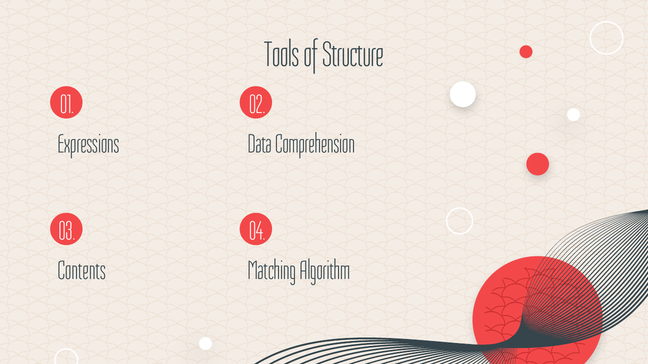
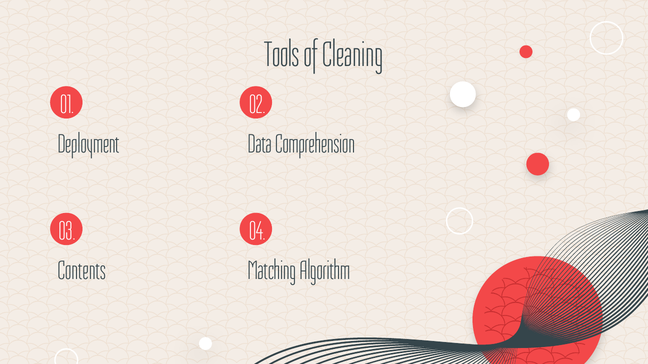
Structure: Structure -> Cleaning (353, 54)
Expressions: Expressions -> Deployment (89, 144)
